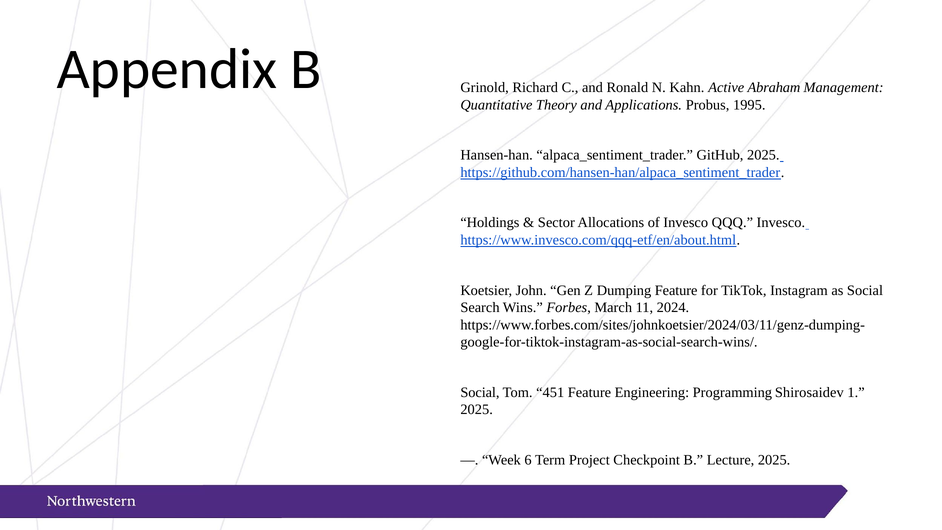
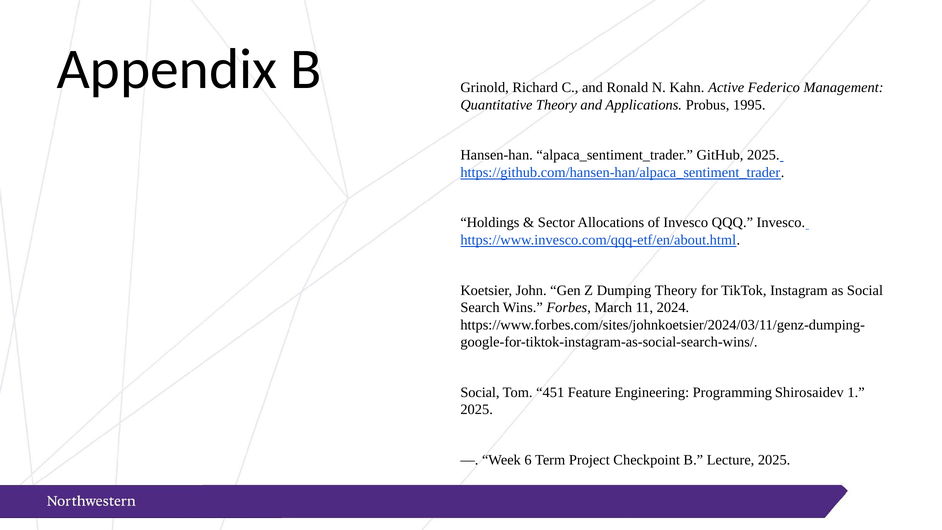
Abraham: Abraham -> Federico (774, 88)
Dumping Feature: Feature -> Theory (676, 290)
